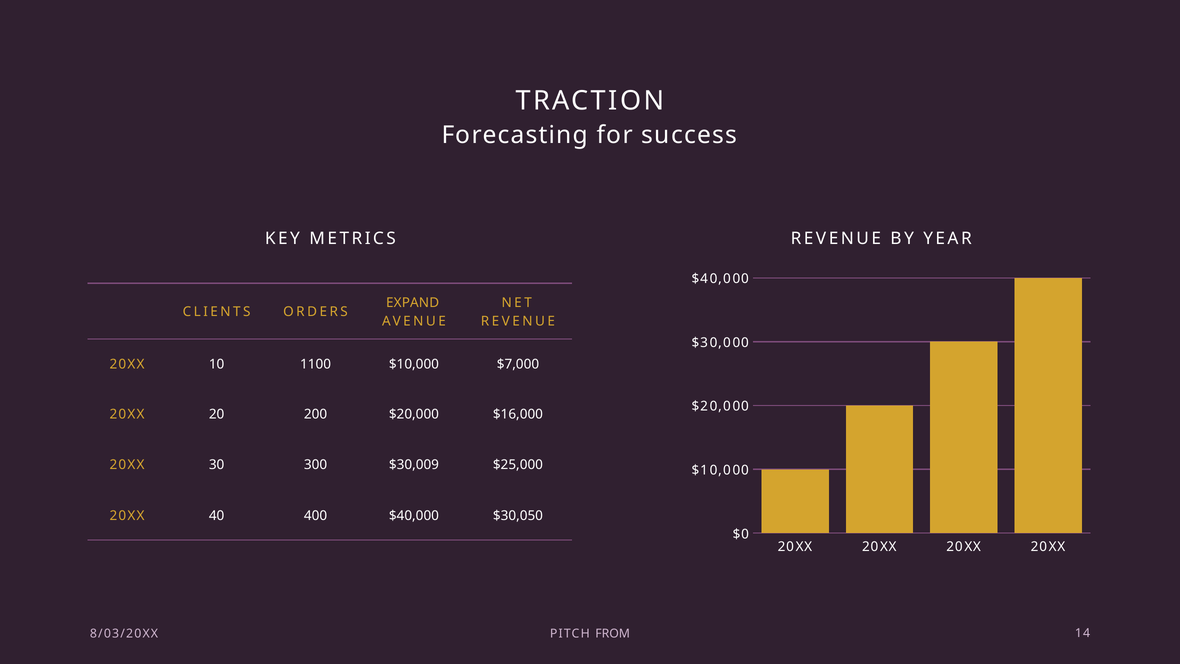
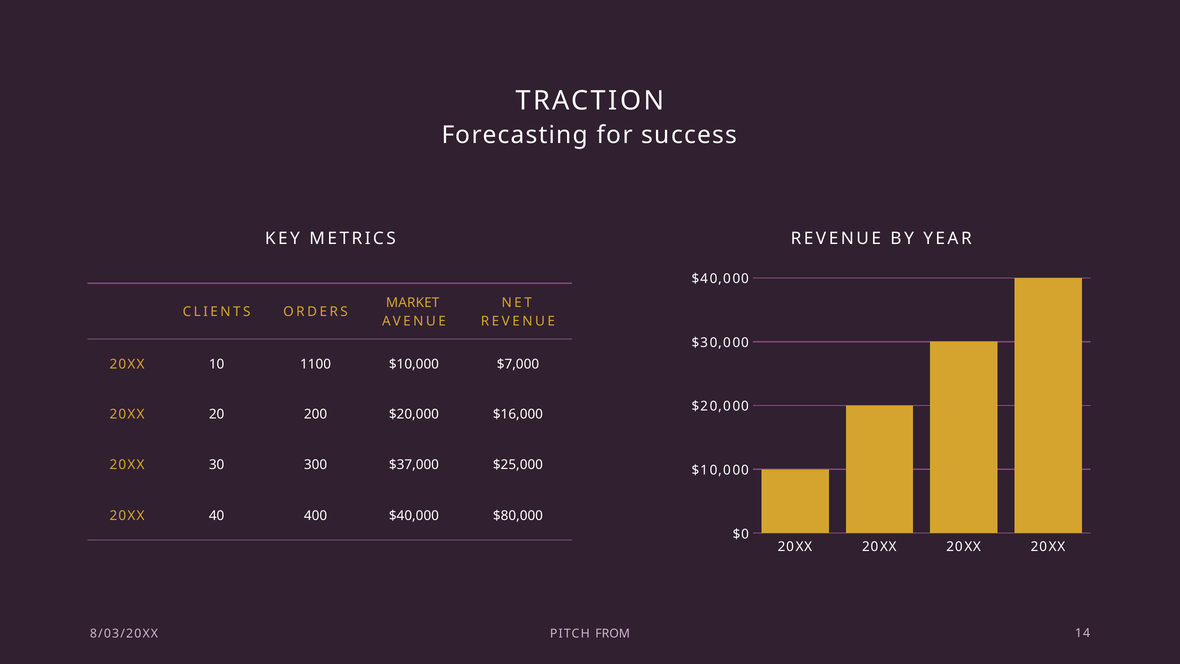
EXPAND: EXPAND -> MARKET (413, 303)
$30,009: $30,009 -> $37,000 (414, 465)
$30,050: $30,050 -> $80,000 (518, 516)
